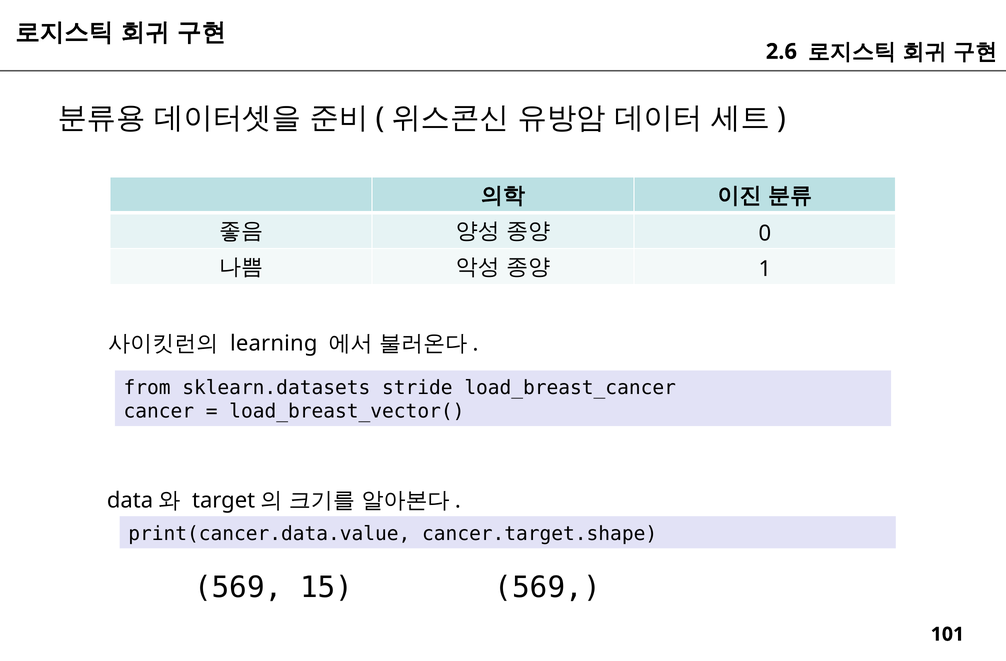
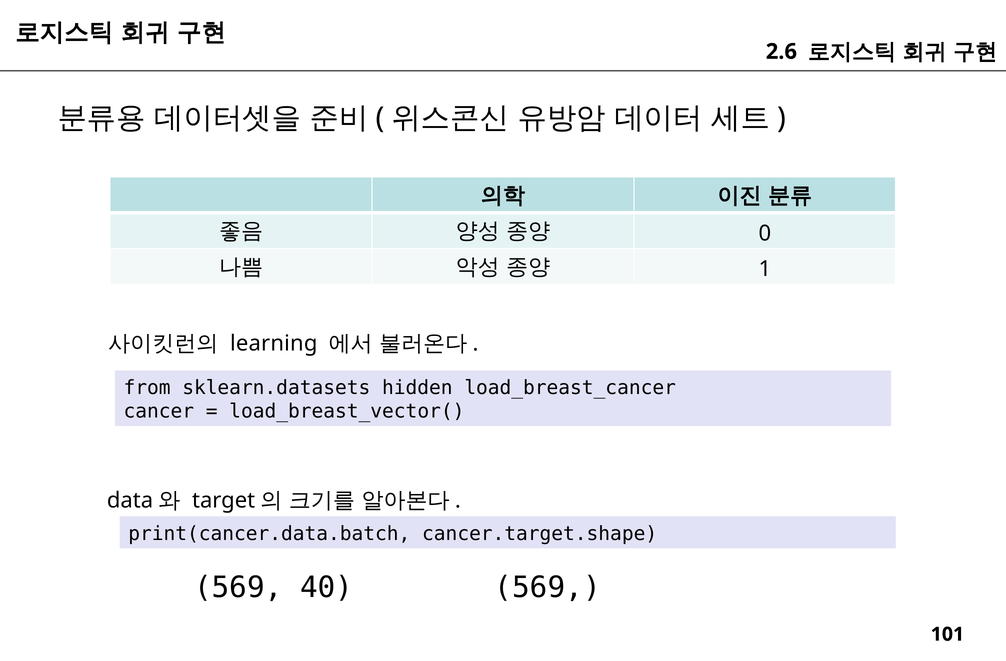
stride: stride -> hidden (417, 388)
print(cancer.data.value: print(cancer.data.value -> print(cancer.data.batch (269, 533)
15: 15 -> 40 (327, 587)
